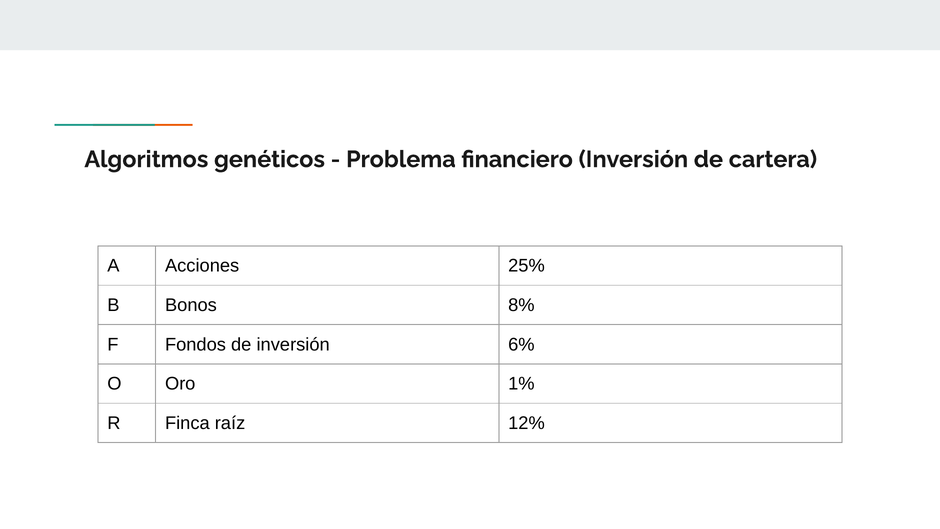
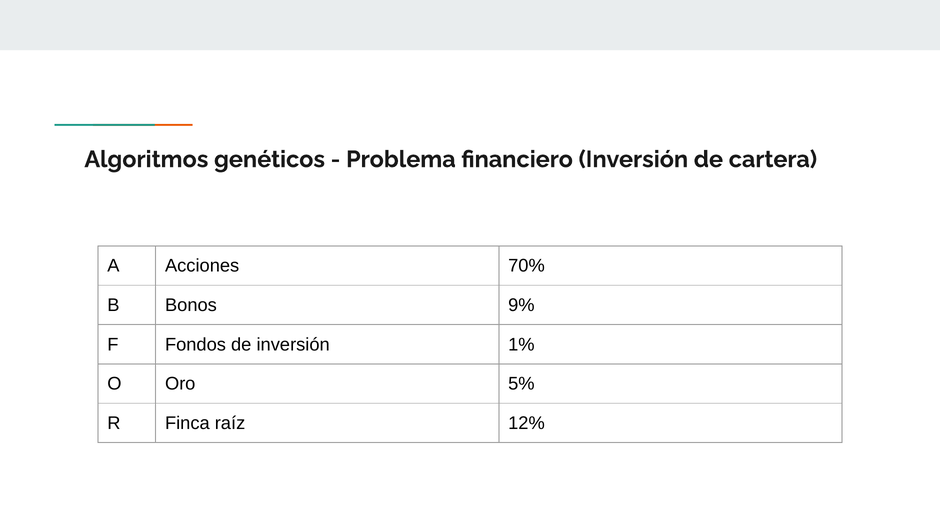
25%: 25% -> 70% (526, 266)
8%: 8% -> 9% (521, 305)
6%: 6% -> 1% (521, 344)
1%: 1% -> 5% (521, 384)
